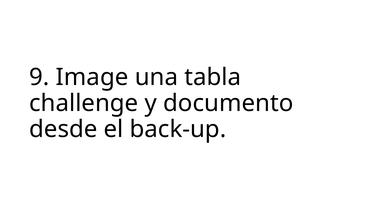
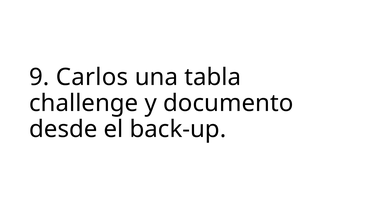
Image: Image -> Carlos (92, 78)
